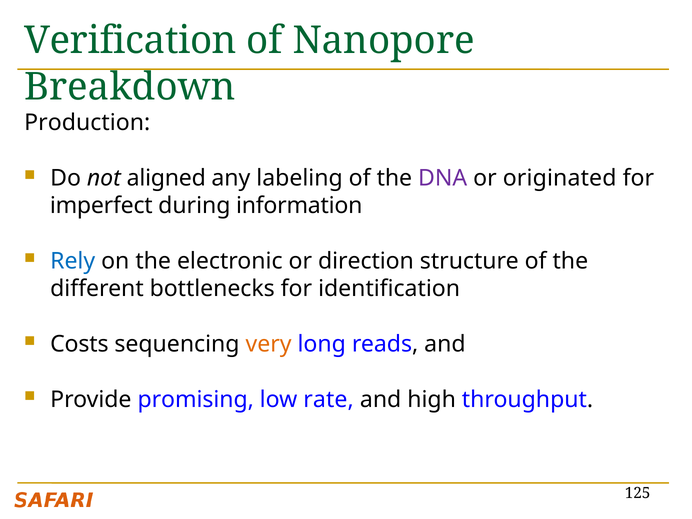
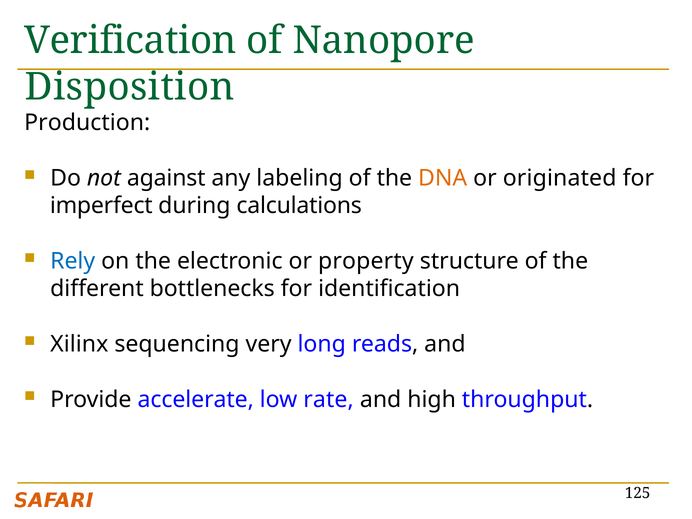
Breakdown: Breakdown -> Disposition (130, 87)
aligned: aligned -> against (166, 178)
DNA colour: purple -> orange (443, 178)
information: information -> calculations (299, 206)
direction: direction -> property (366, 261)
Costs: Costs -> Xilinx (79, 344)
very colour: orange -> black (269, 344)
promising: promising -> accelerate (196, 400)
